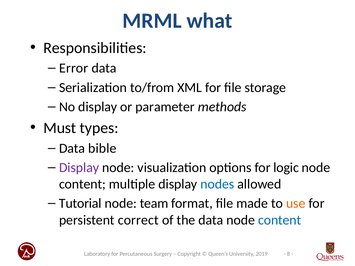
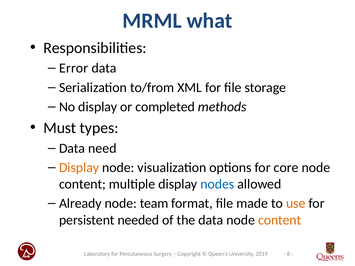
parameter: parameter -> completed (165, 107)
bible: bible -> need (102, 148)
Display colour: purple -> orange (79, 168)
logic: logic -> core (286, 168)
Tutorial: Tutorial -> Already (80, 204)
correct: correct -> needed (138, 220)
content colour: blue -> orange (280, 220)
